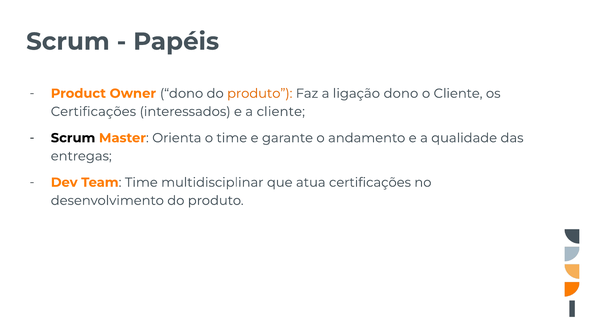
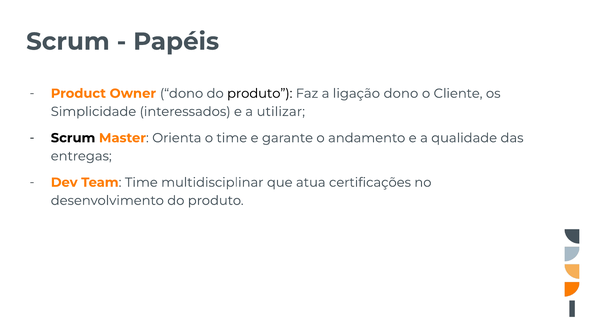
produto colour: orange -> black (260, 93)
Certificações: Certificações -> Simplicidade (93, 112)
a cliente: cliente -> utilizar (281, 112)
